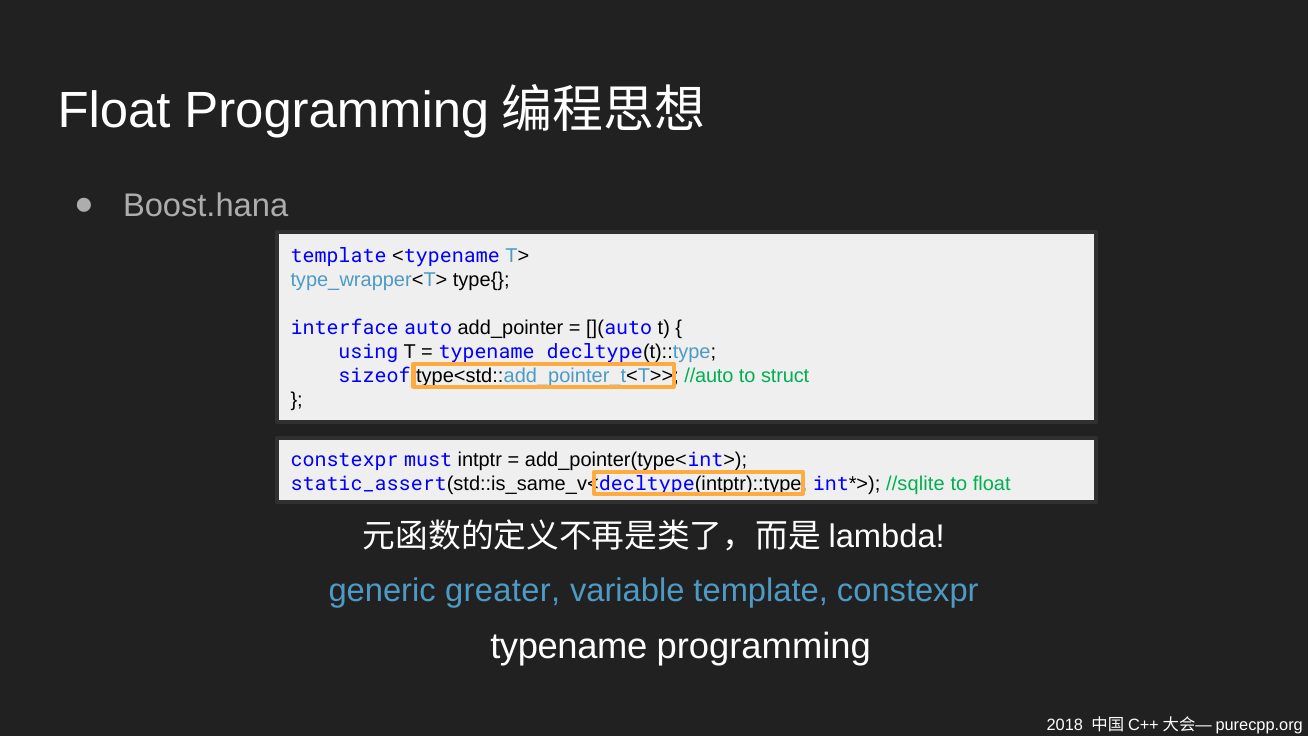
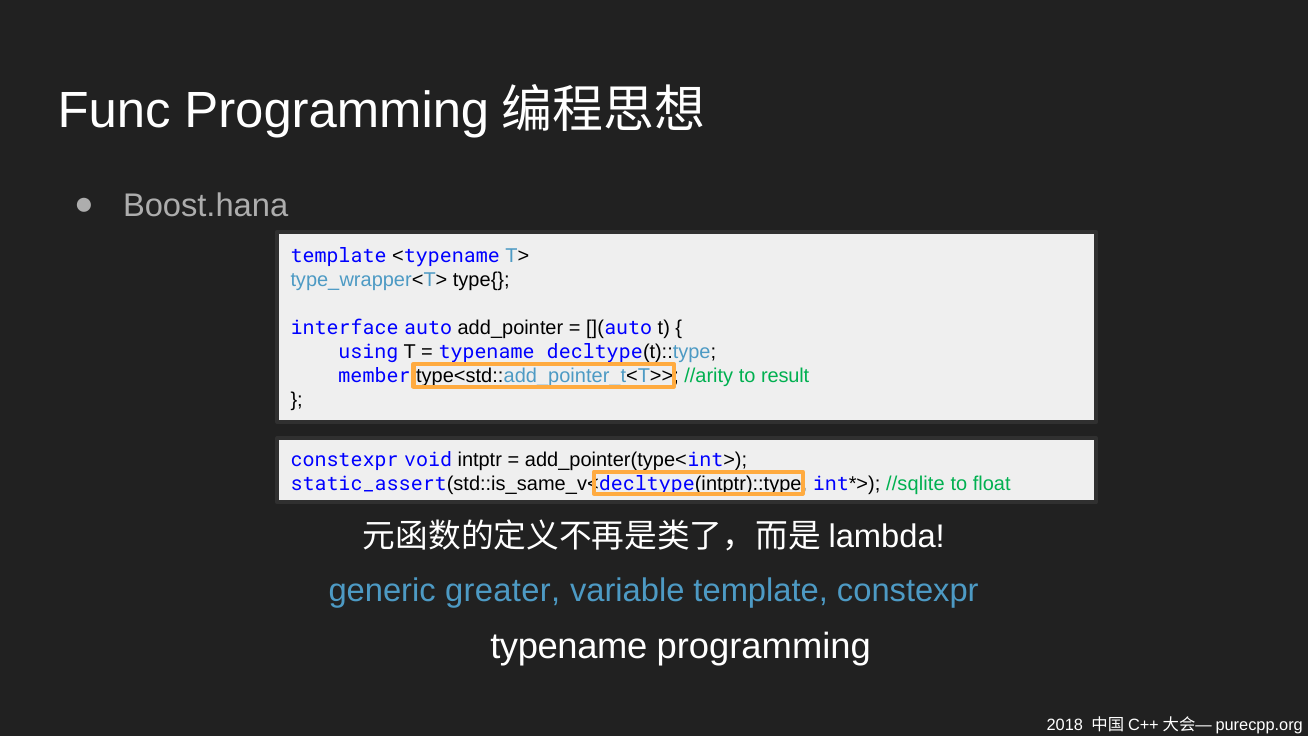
Float: Float -> Func (114, 111)
sizeof: sizeof -> member (375, 376)
//auto: //auto -> //arity (709, 376)
struct: struct -> result (785, 376)
must: must -> void (428, 459)
